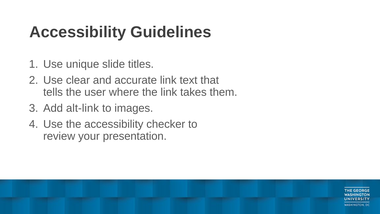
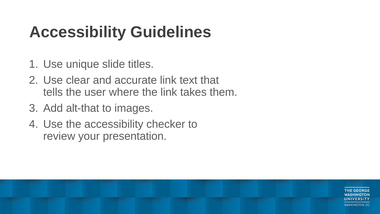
alt-link: alt-link -> alt-that (83, 108)
